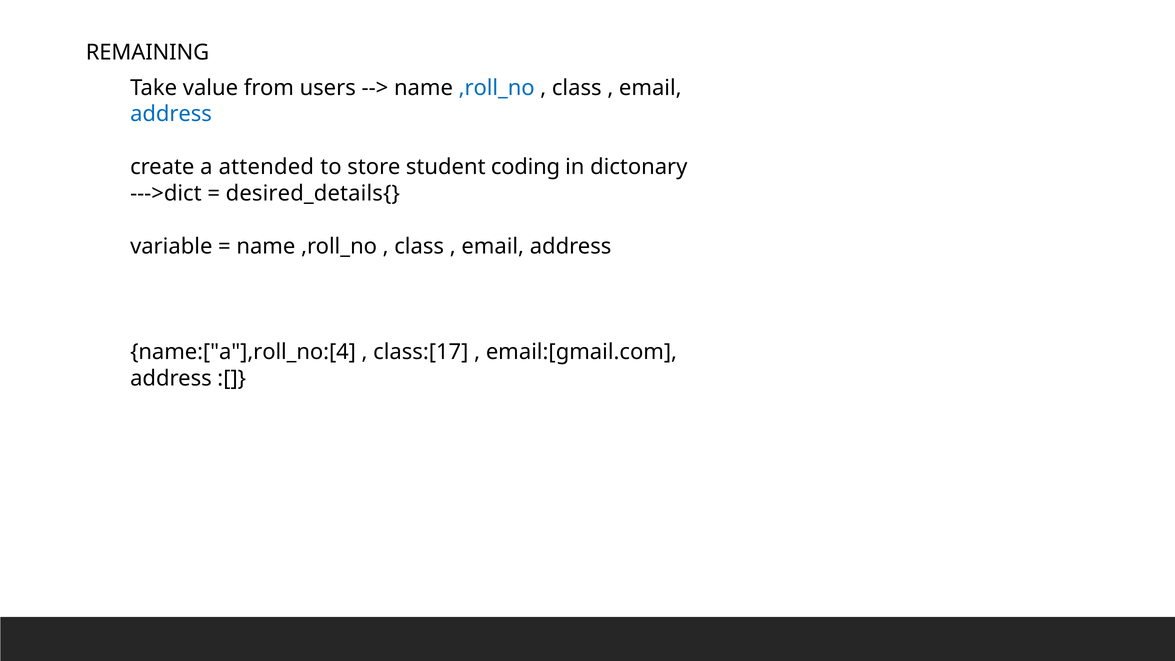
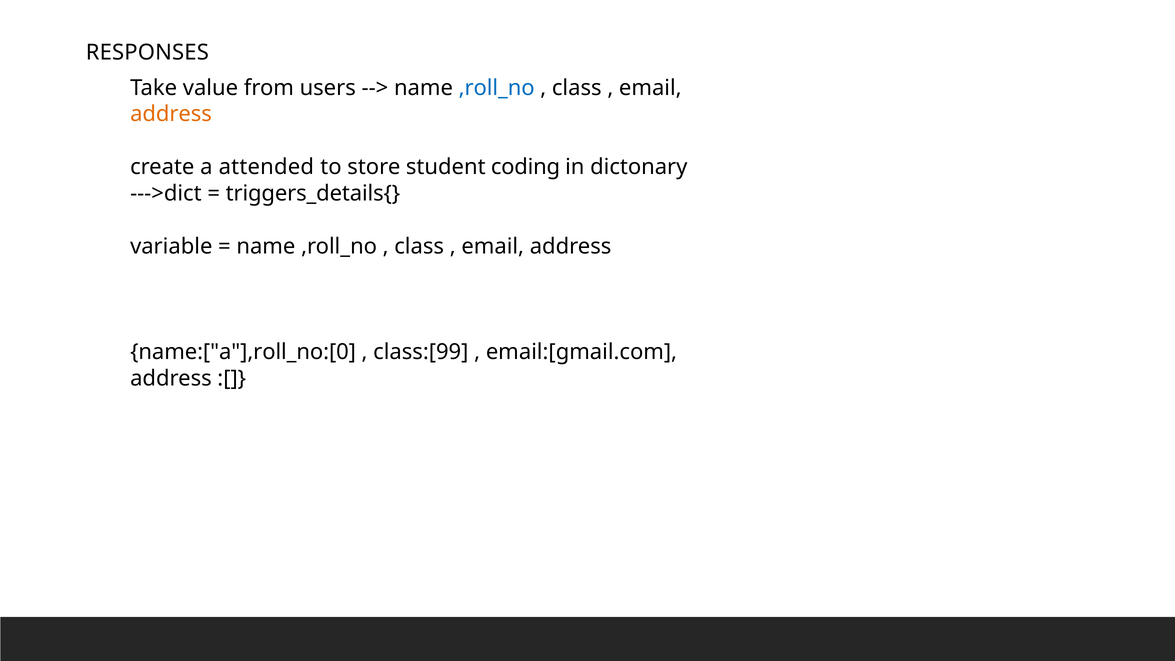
REMAINING: REMAINING -> RESPONSES (147, 52)
address colour: blue -> orange (171, 114)
desired_details{: desired_details{ -> triggers_details{ (313, 193)
name:["a"],roll_no:[4: name:["a"],roll_no:[4 -> name:["a"],roll_no:[0 (243, 352)
class:[17: class:[17 -> class:[99 (421, 352)
